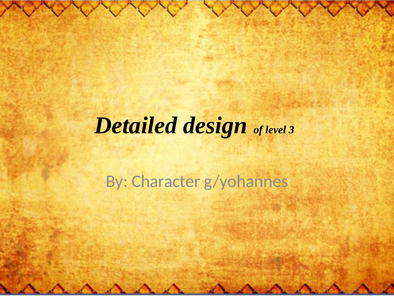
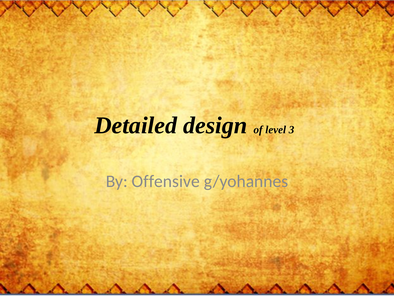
Character: Character -> Offensive (166, 181)
